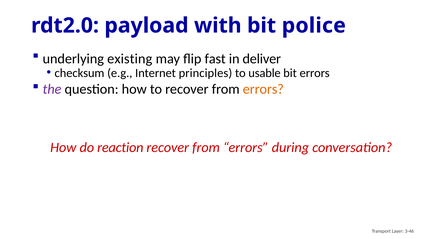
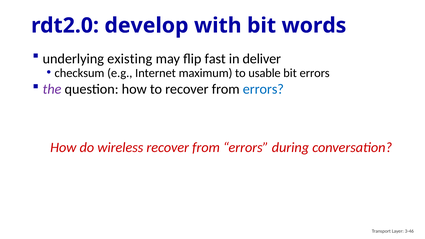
payload: payload -> develop (146, 26)
police: police -> words (314, 26)
principles: principles -> maximum (206, 73)
errors colour: orange -> blue (263, 89)
reaction: reaction -> wireless (120, 147)
